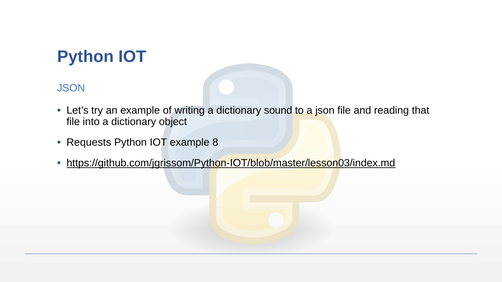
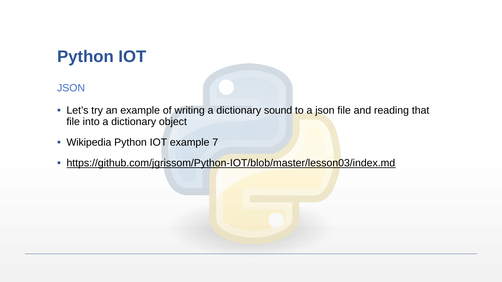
Requests: Requests -> Wikipedia (89, 143)
8: 8 -> 7 (215, 143)
